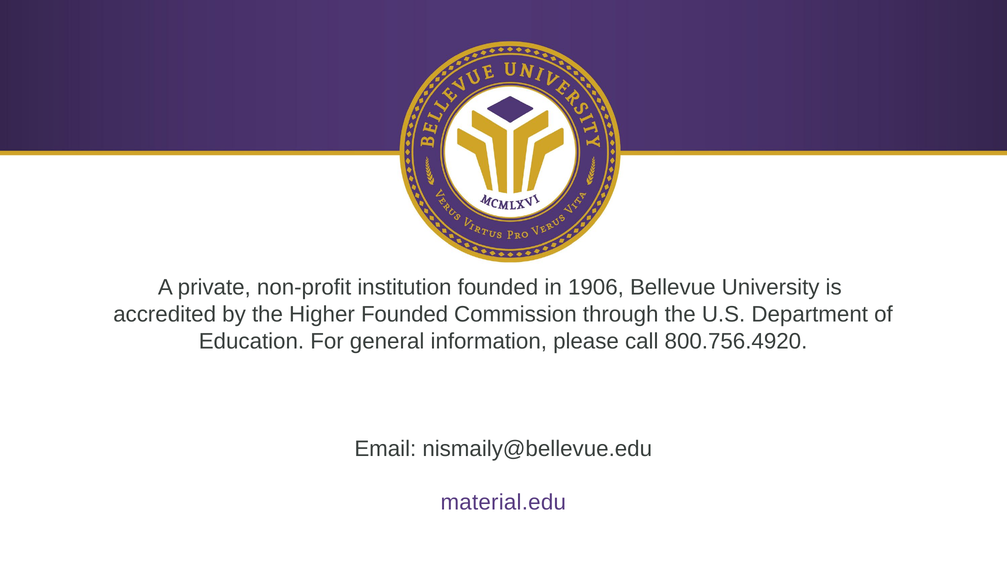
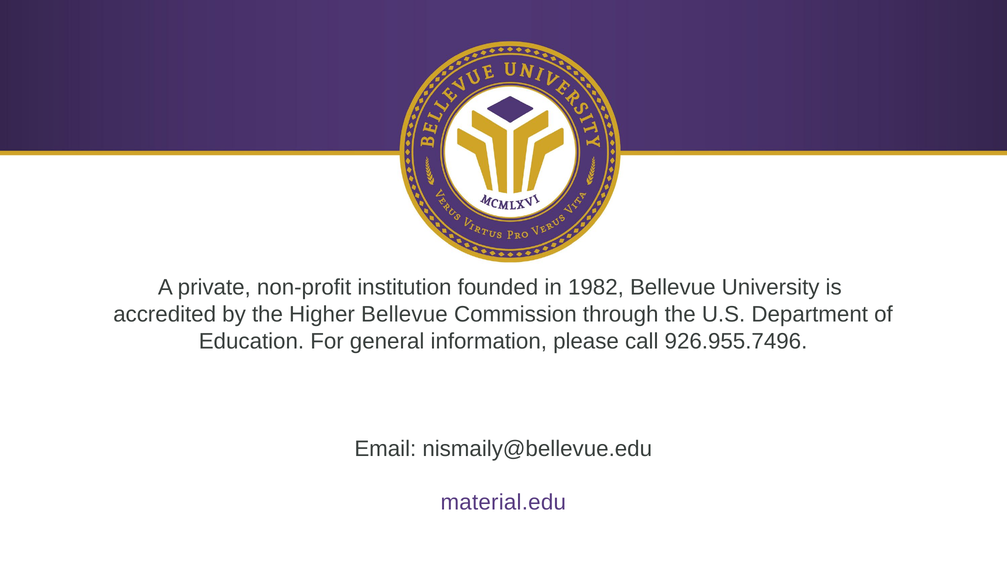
1906: 1906 -> 1982 (596, 287)
Higher Founded: Founded -> Bellevue (404, 314)
800.756.4920: 800.756.4920 -> 926.955.7496 (736, 341)
